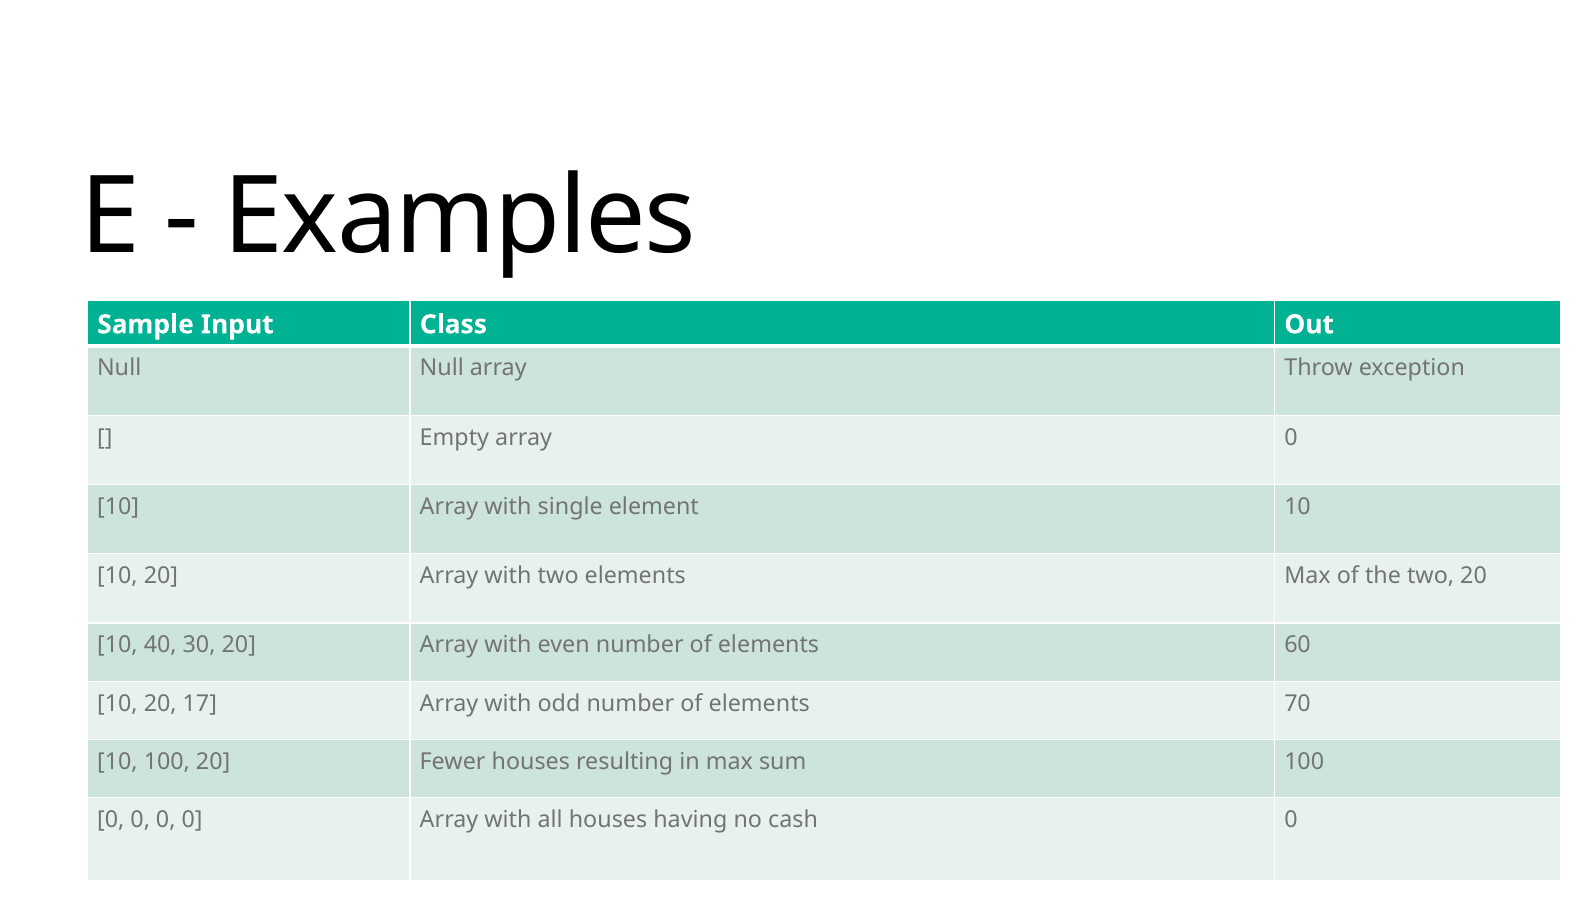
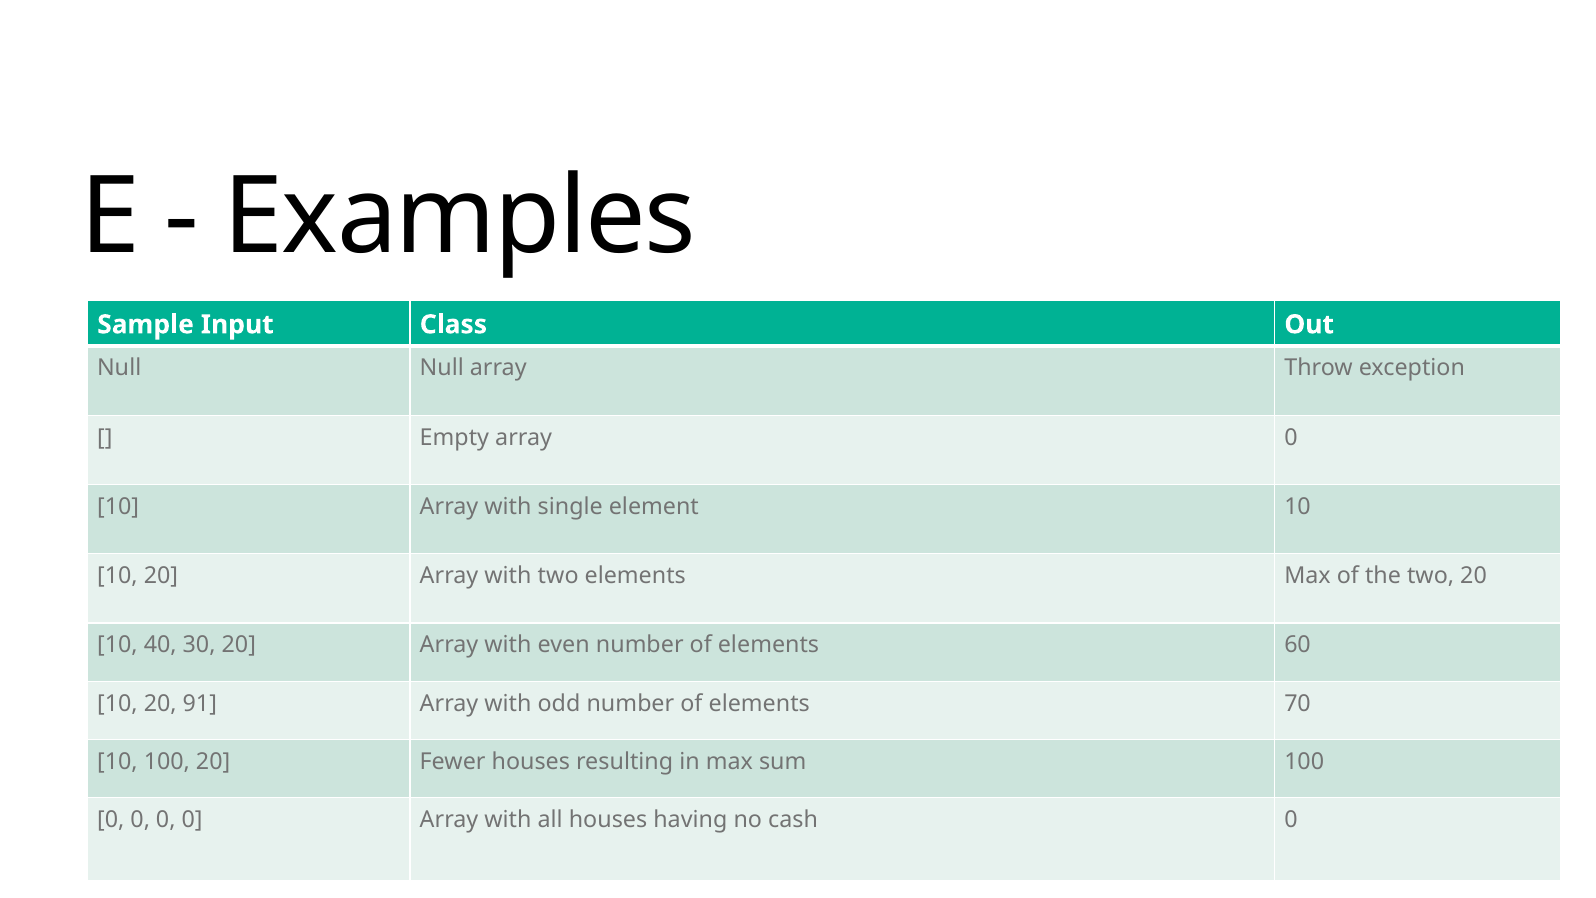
17: 17 -> 91 (200, 703)
